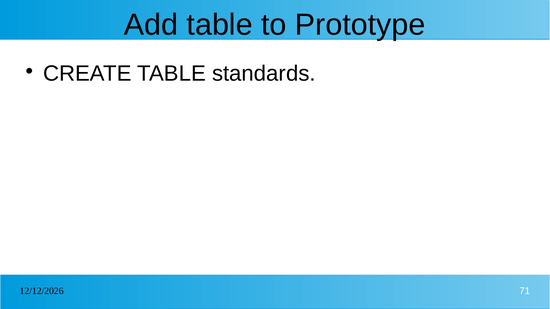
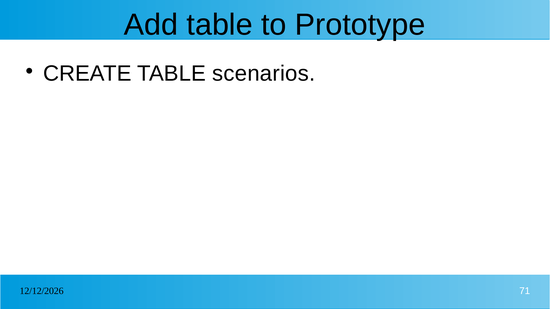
standards: standards -> scenarios (264, 74)
